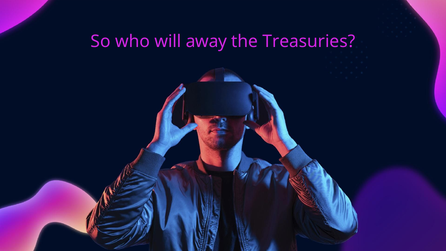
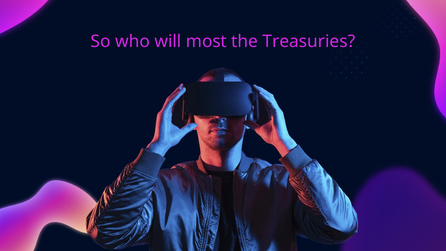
away: away -> most (206, 41)
